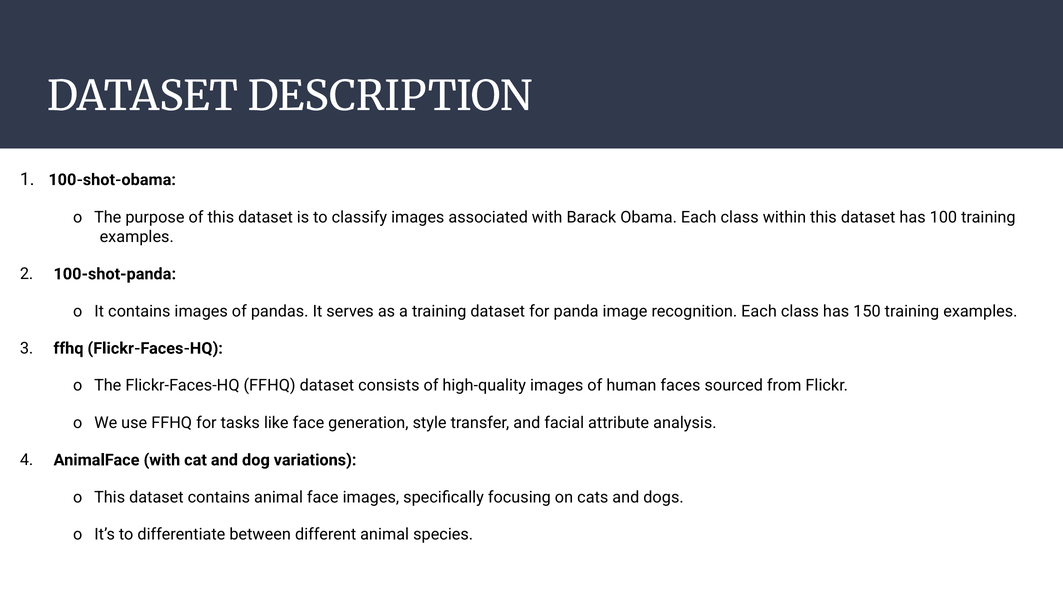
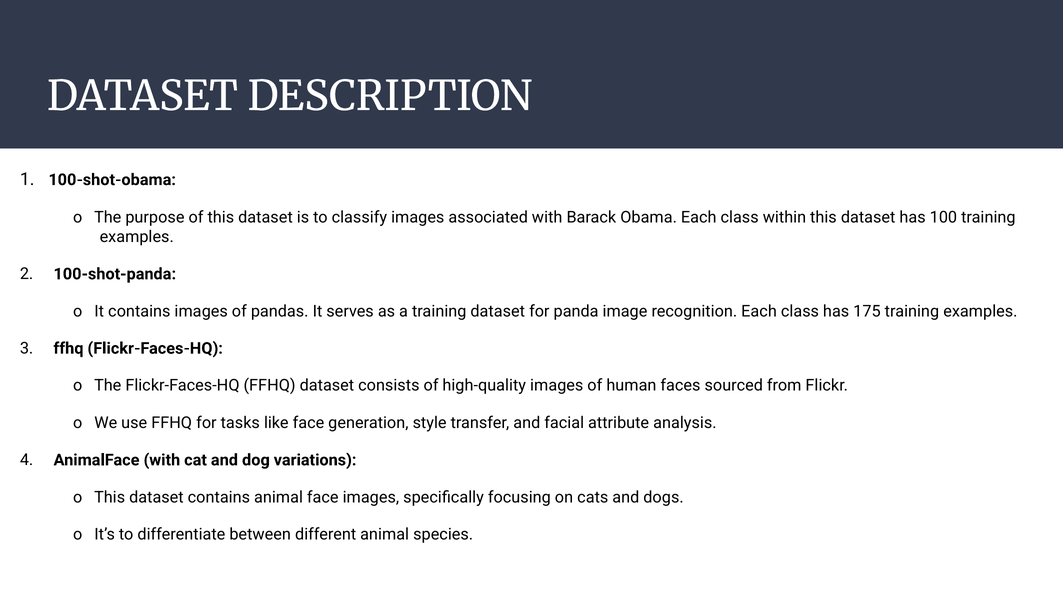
150: 150 -> 175 (867, 311)
